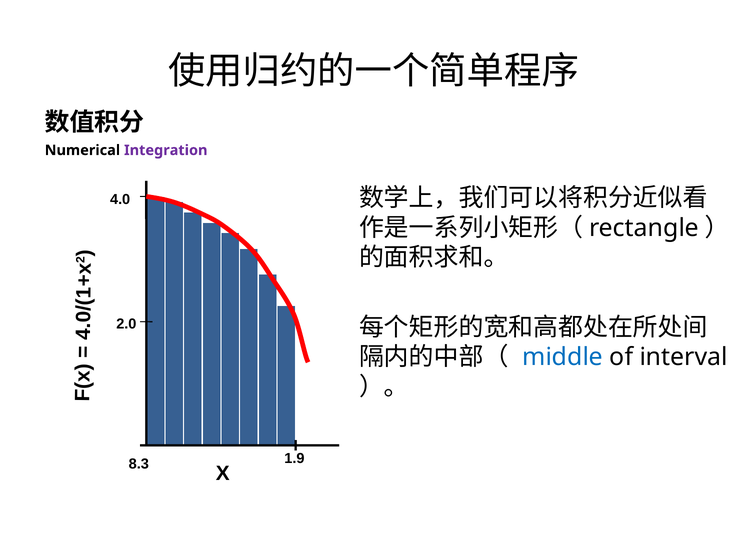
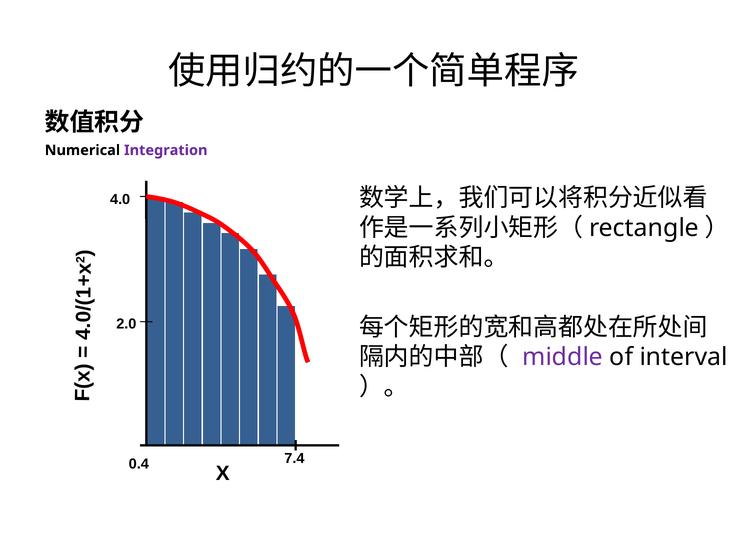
middle colour: blue -> purple (563, 357)
1.9: 1.9 -> 7.4 (294, 459)
8.3: 8.3 -> 0.4 (139, 464)
